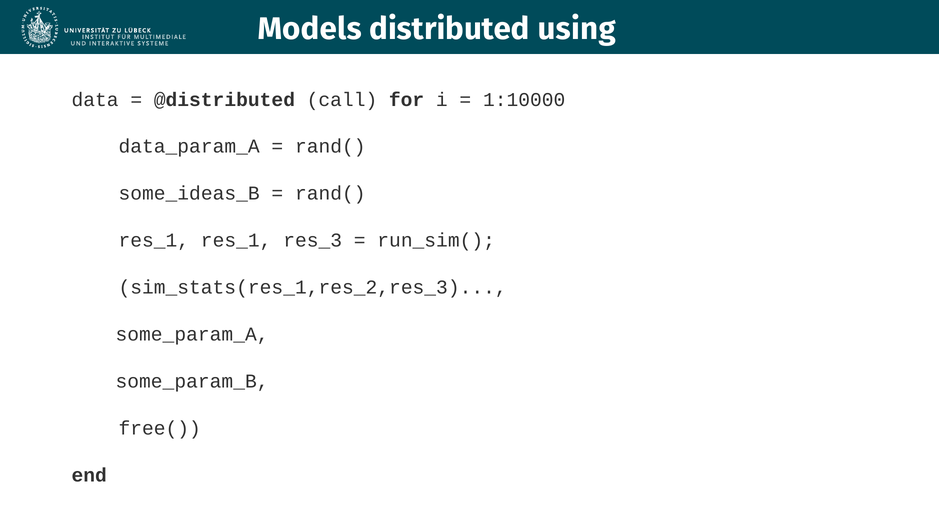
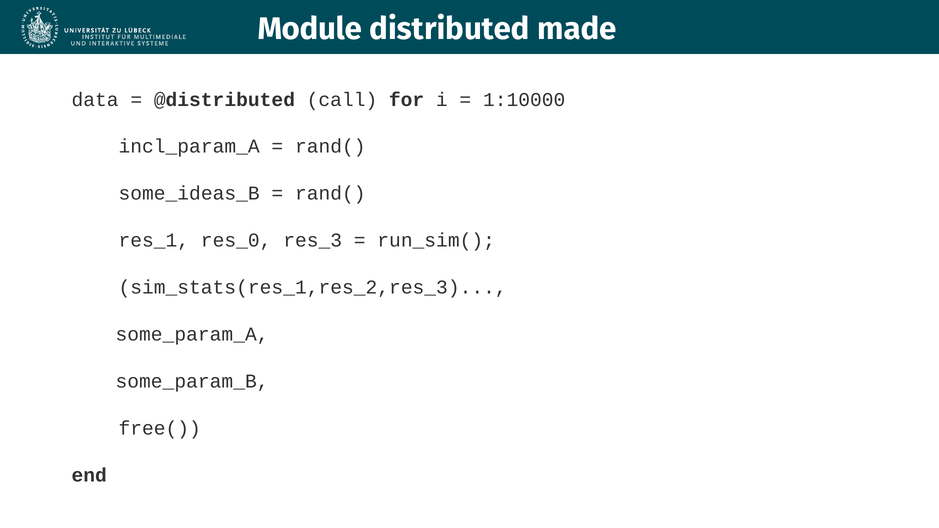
Models: Models -> Module (310, 29)
using: using -> made (577, 29)
data_param_A: data_param_A -> incl_param_A (189, 147)
res_1 res_1: res_1 -> res_0 (236, 240)
